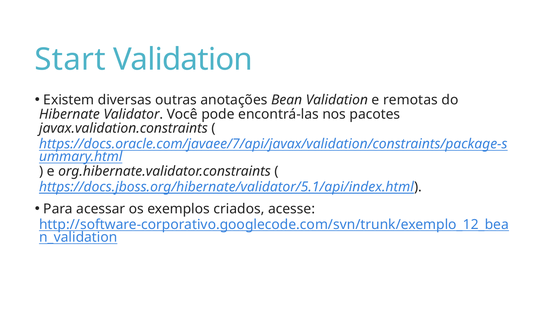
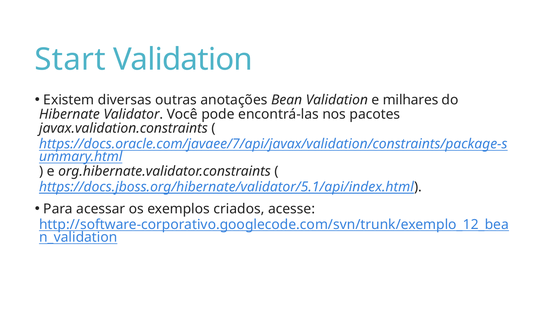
remotas: remotas -> milhares (411, 100)
